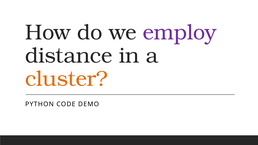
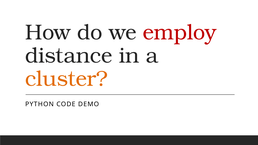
employ colour: purple -> red (180, 32)
